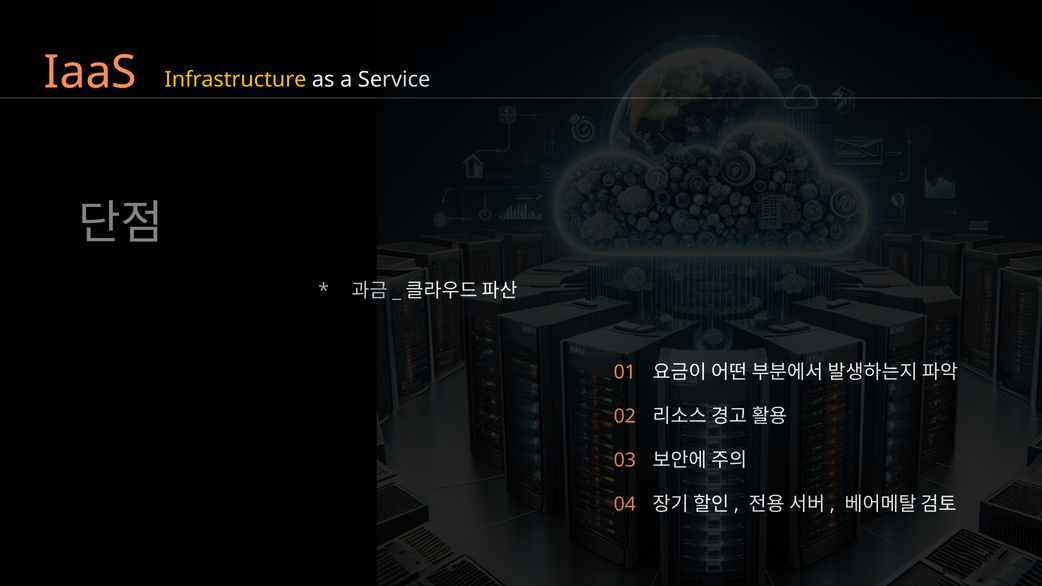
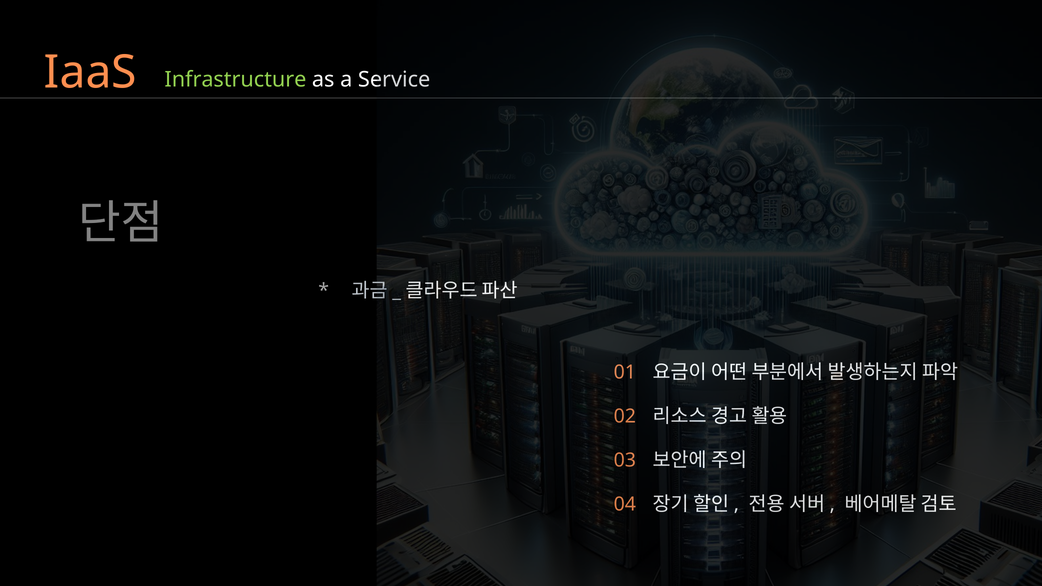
Infrastructure colour: yellow -> light green (235, 80)
